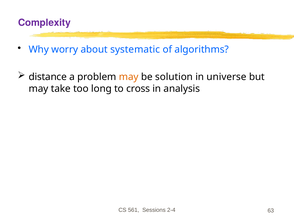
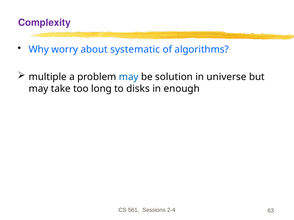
distance: distance -> multiple (48, 77)
may colour: orange -> blue (129, 77)
cross: cross -> disks (138, 89)
analysis: analysis -> enough (182, 89)
